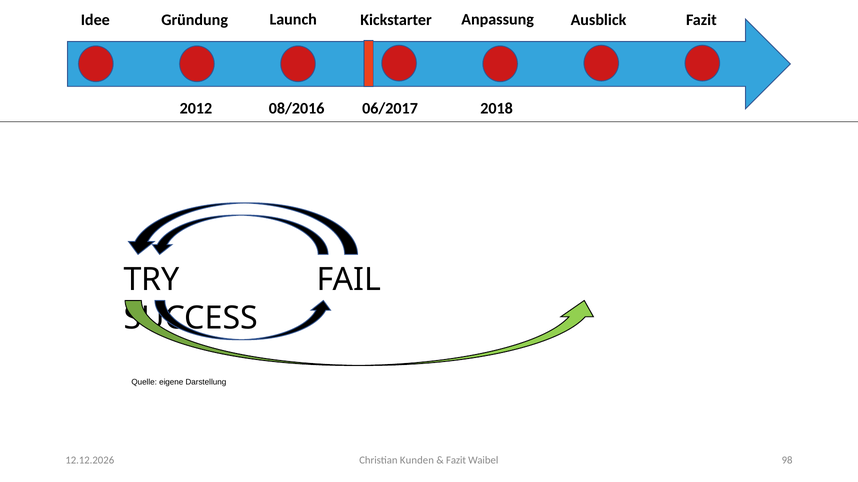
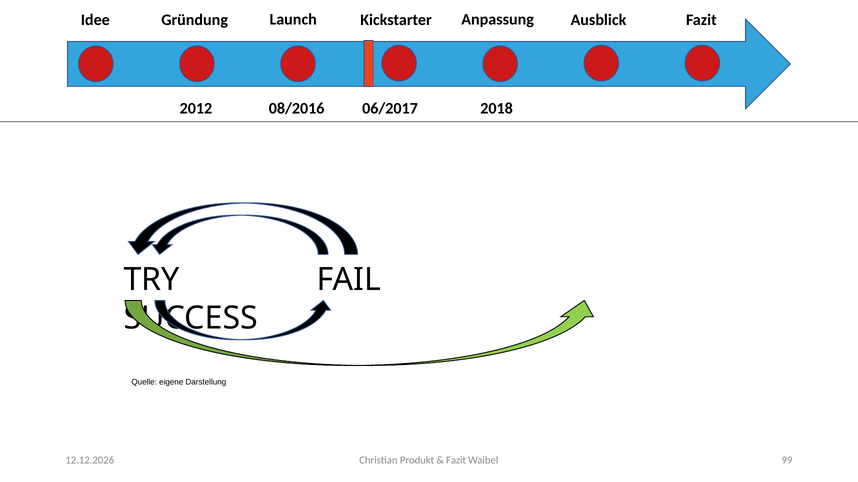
98: 98 -> 99 (787, 461)
Kunden: Kunden -> Produkt (417, 461)
